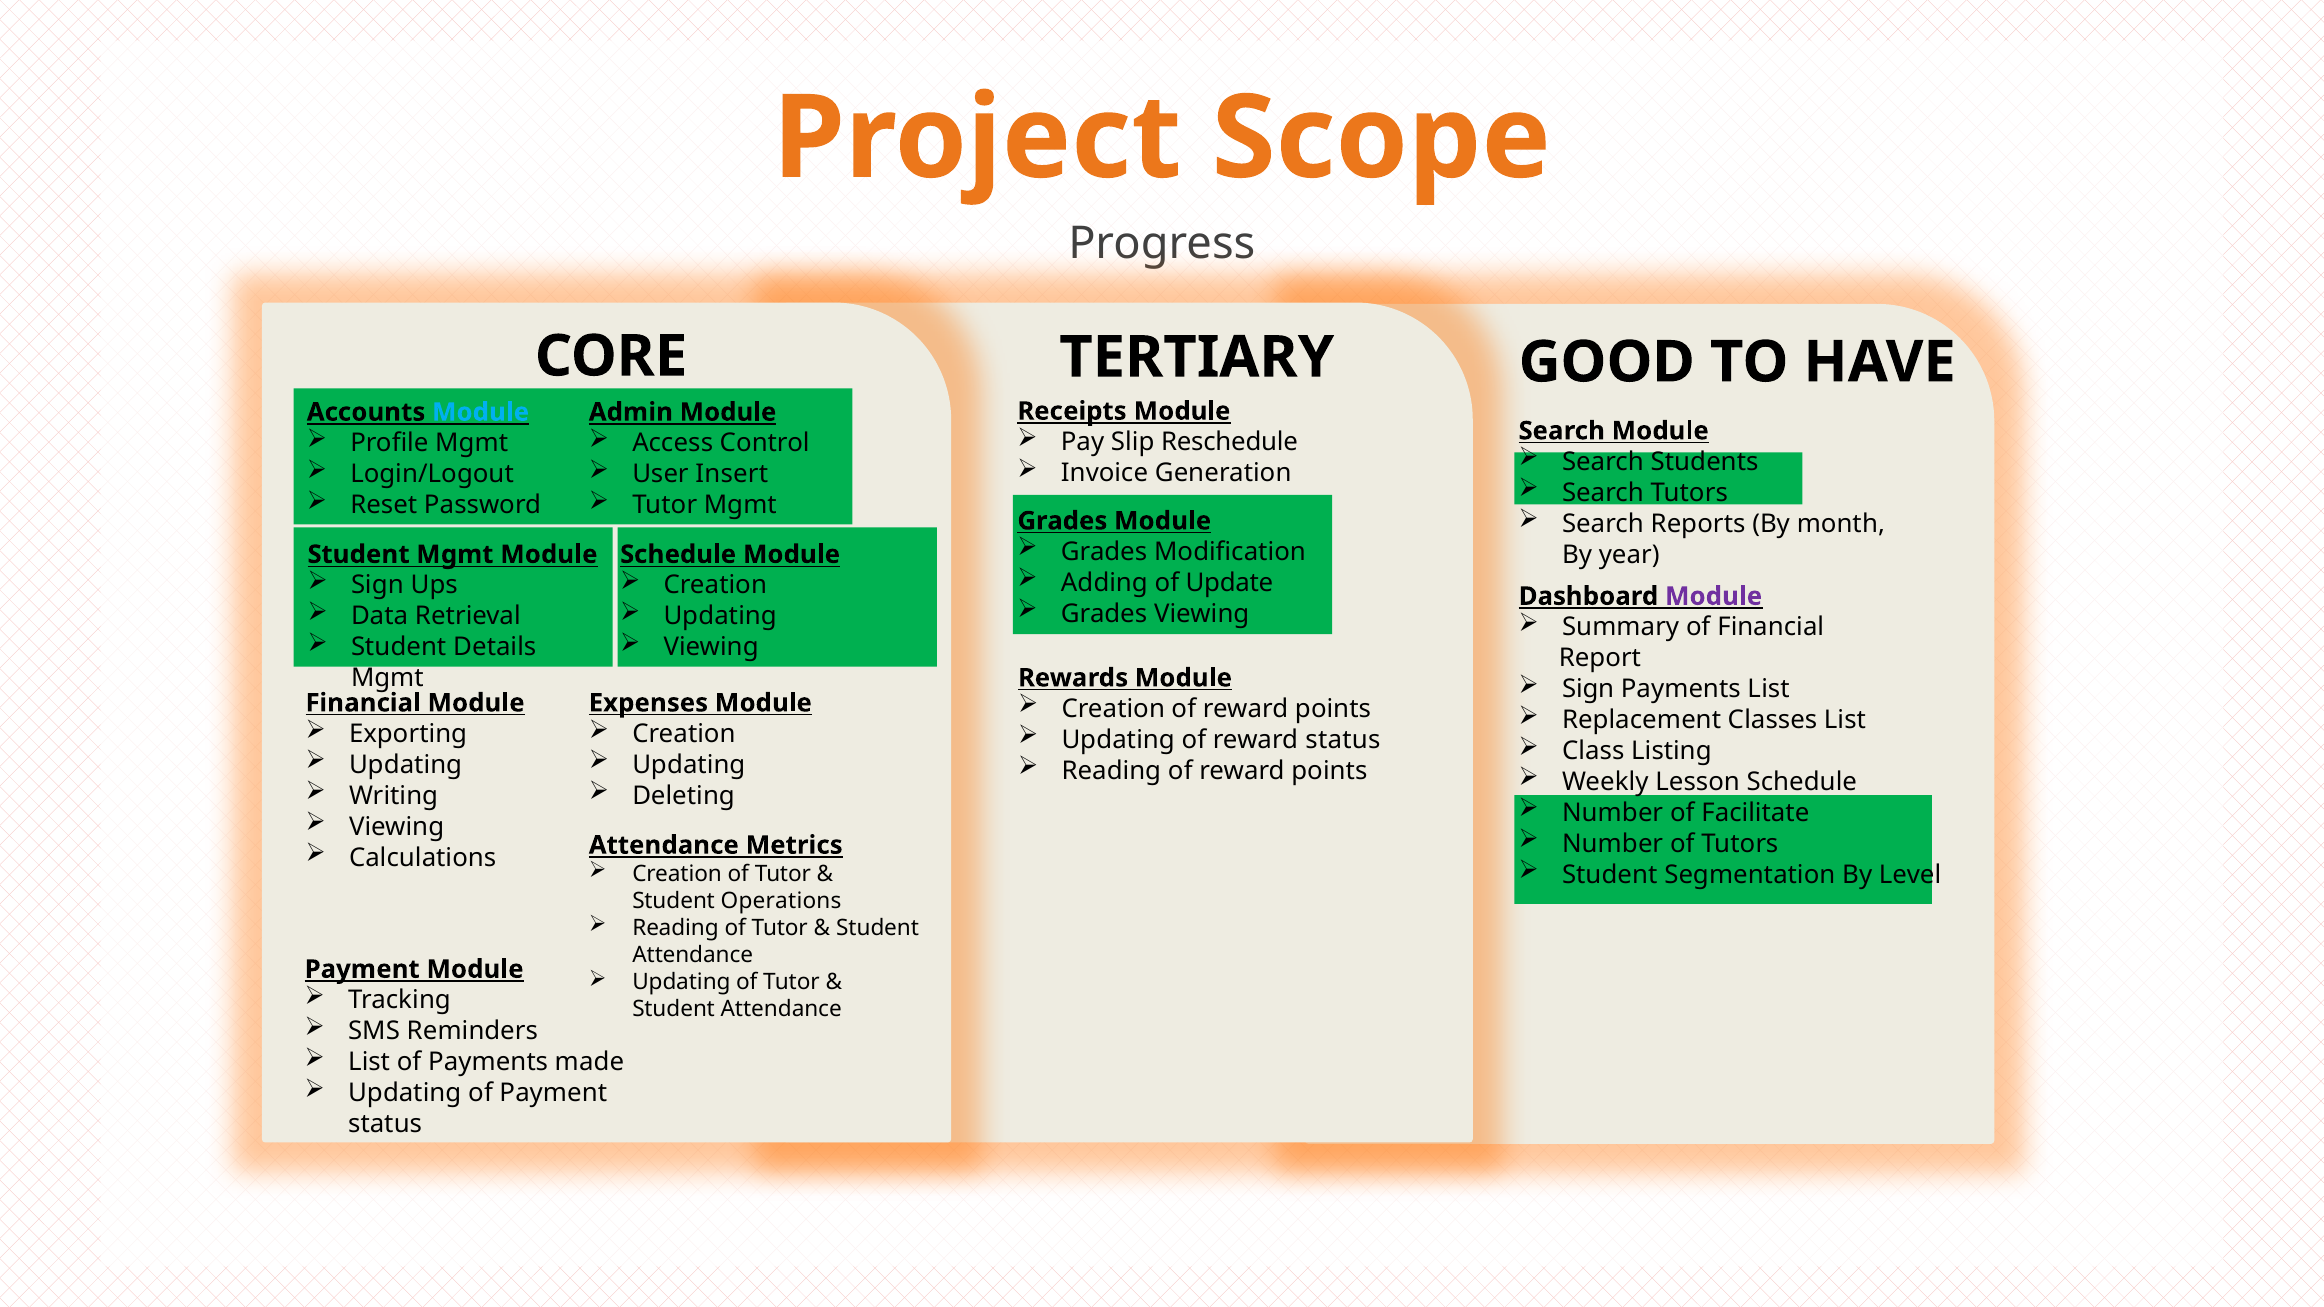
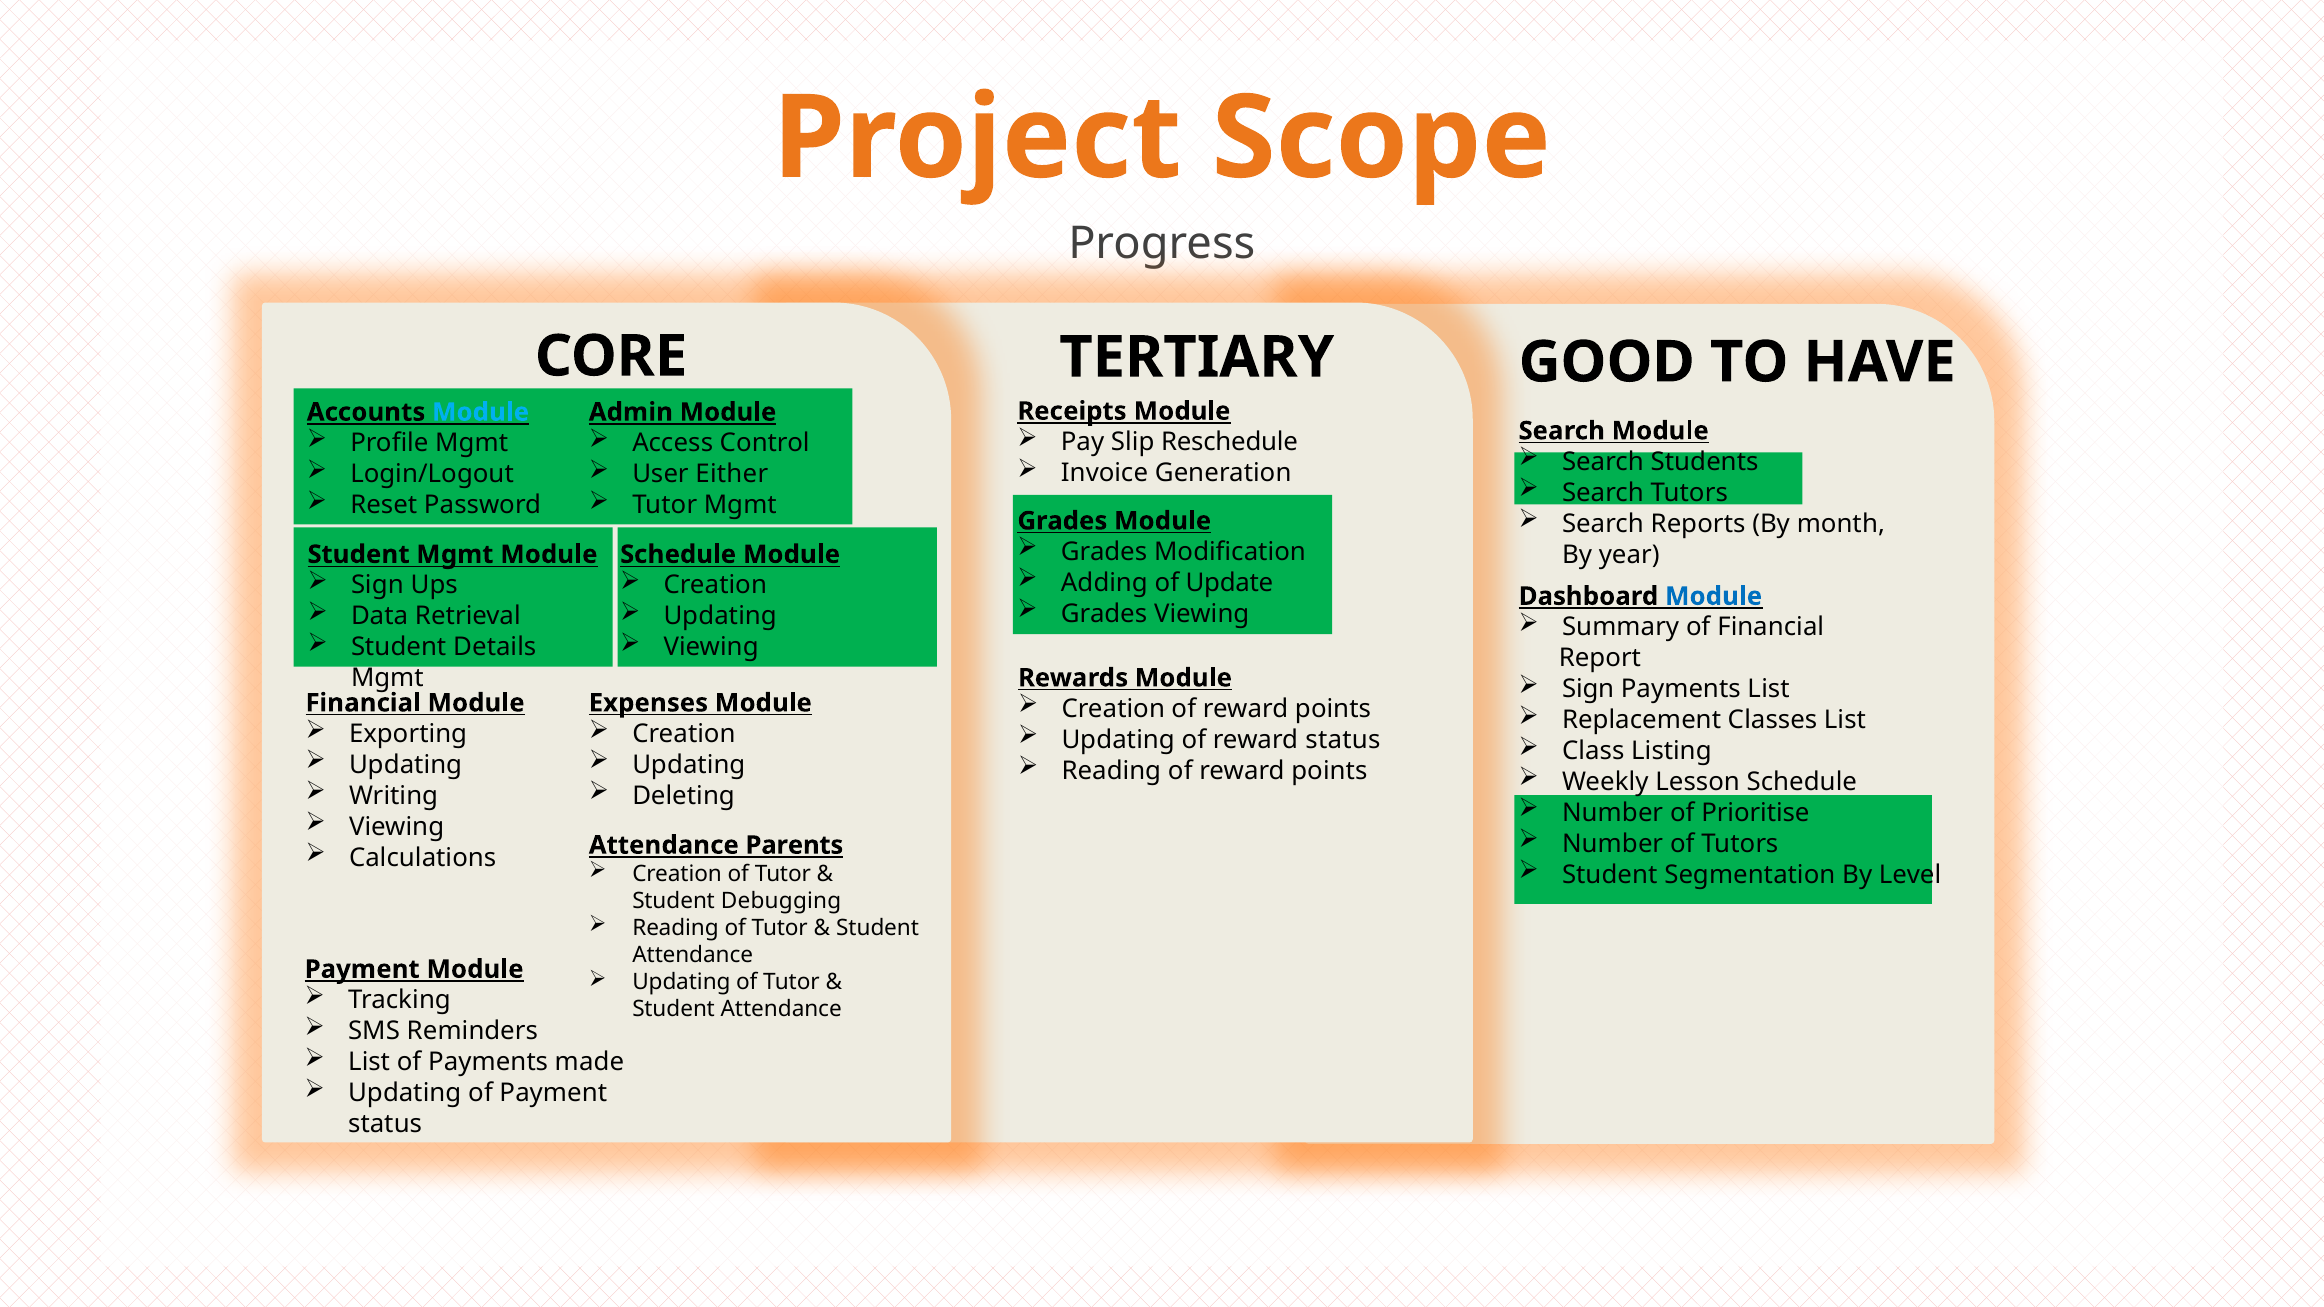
Insert: Insert -> Either (732, 474)
Module colour: purple -> blue (1714, 596)
Facilitate: Facilitate -> Prioritise (1755, 813)
Metrics: Metrics -> Parents (794, 845)
Operations: Operations -> Debugging (781, 901)
